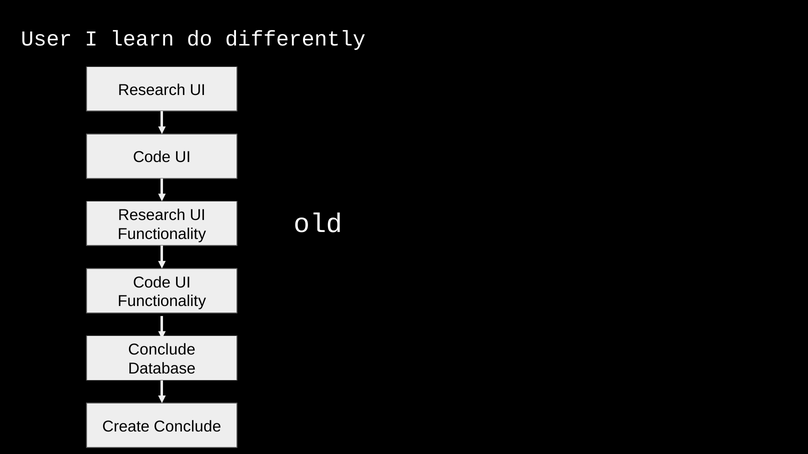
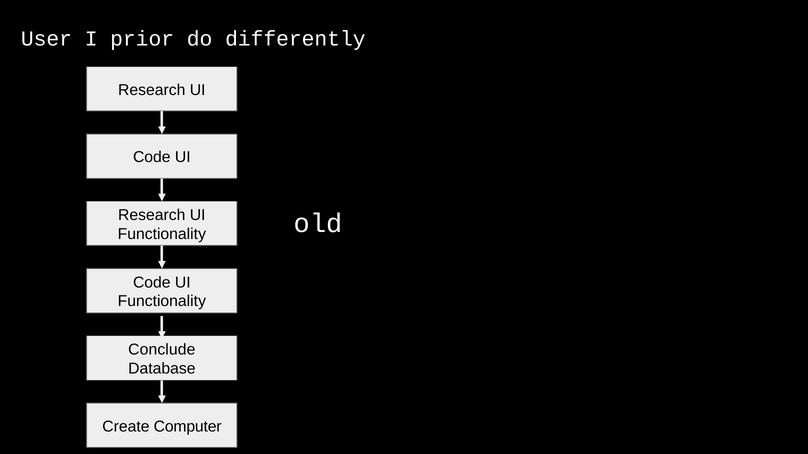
learn: learn -> prior (142, 39)
Create Conclude: Conclude -> Computer (188, 427)
